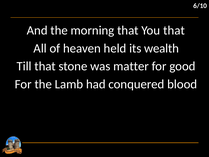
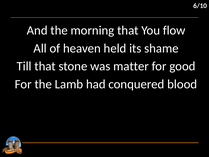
You that: that -> flow (174, 30)
wealth: wealth -> shame (161, 48)
